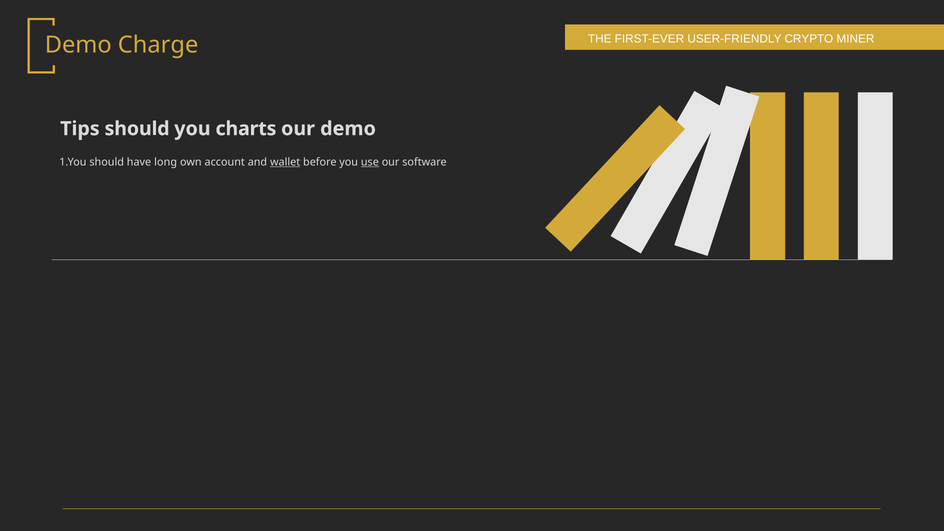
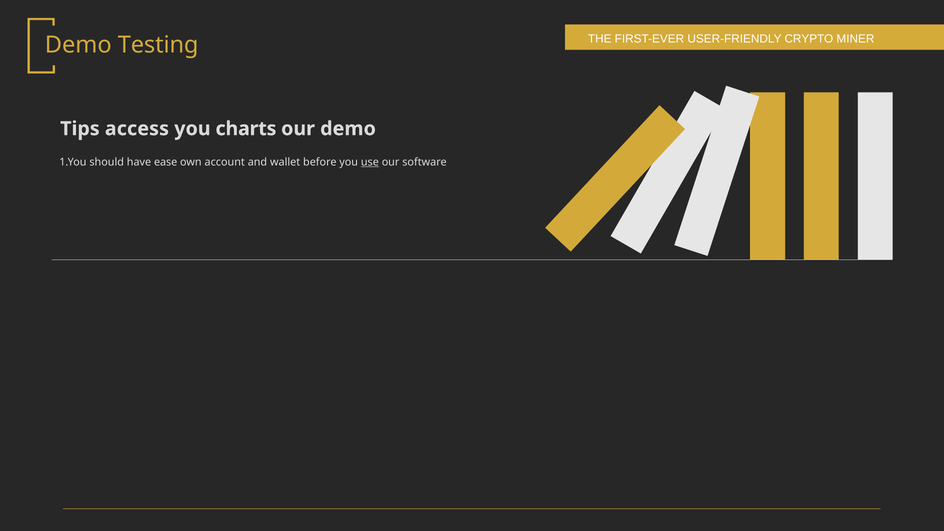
Charge: Charge -> Testing (158, 45)
Tips should: should -> access (137, 129)
long: long -> ease (166, 162)
wallet underline: present -> none (285, 162)
